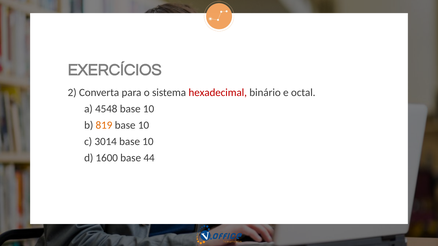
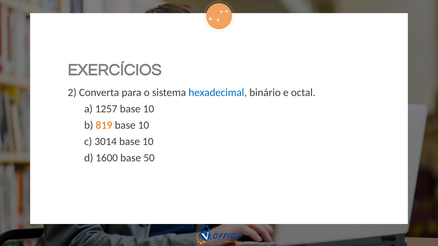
hexadecimal colour: red -> blue (218, 93)
4548: 4548 -> 1257 (106, 109)
44: 44 -> 50 (149, 158)
